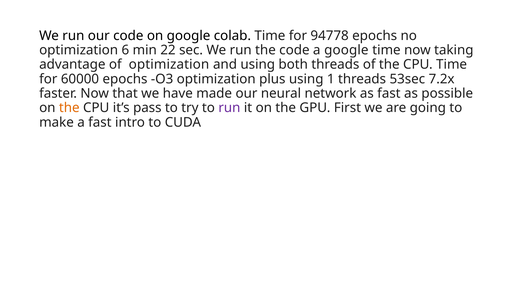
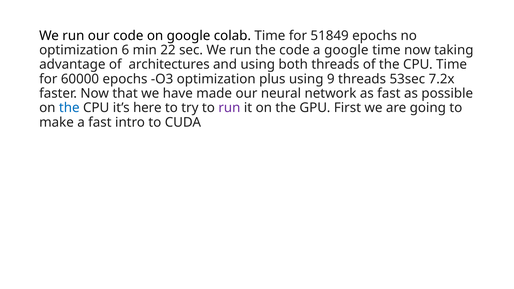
94778: 94778 -> 51849 (330, 36)
of optimization: optimization -> architectures (169, 65)
1: 1 -> 9 (331, 79)
the colour: orange -> blue (69, 108)
pass: pass -> here (147, 108)
